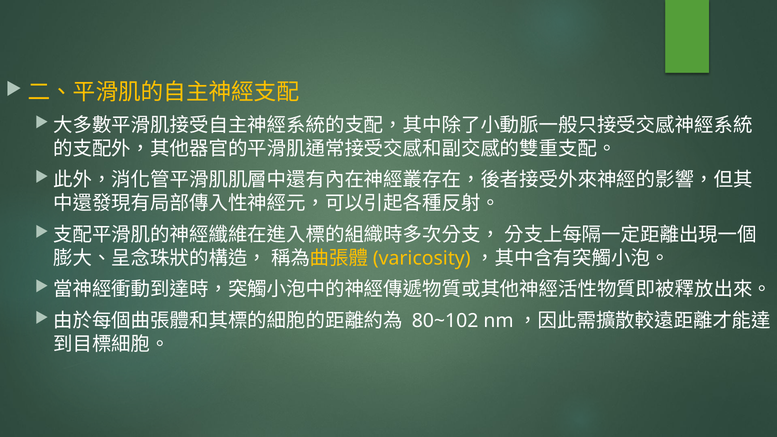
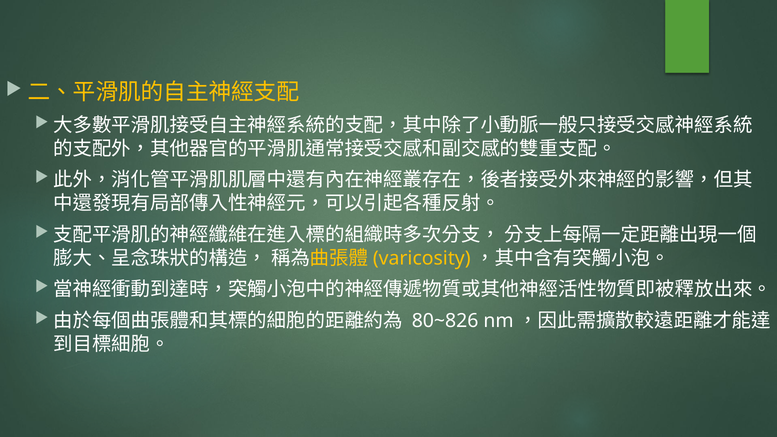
80~102: 80~102 -> 80~826 (445, 321)
